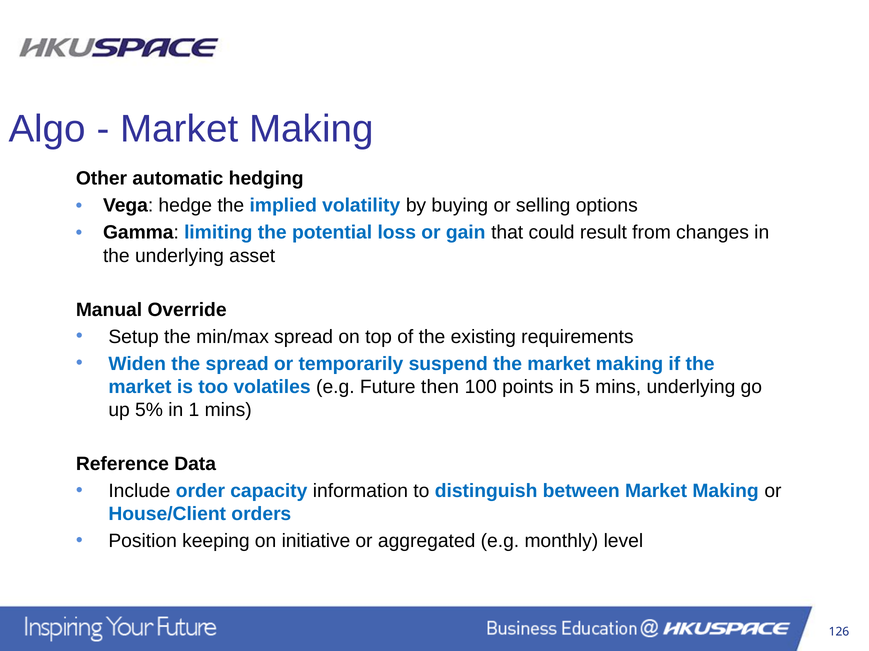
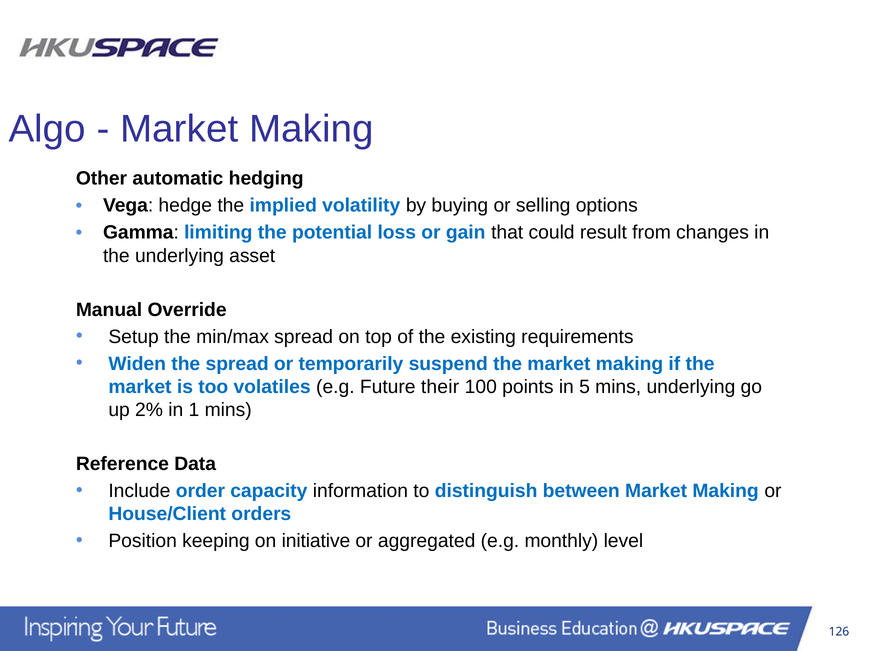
then: then -> their (440, 387)
5%: 5% -> 2% (149, 410)
